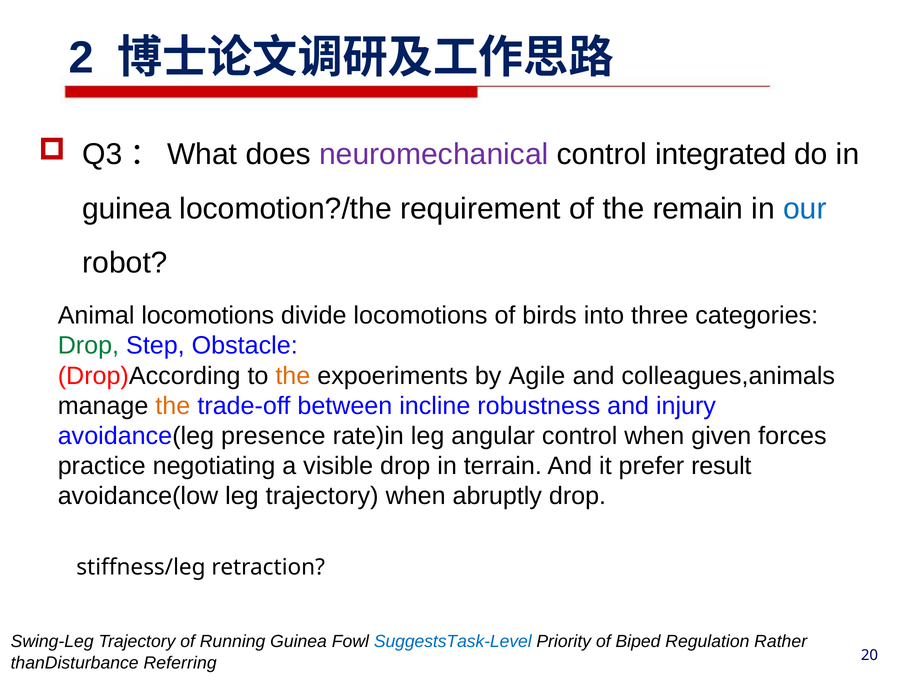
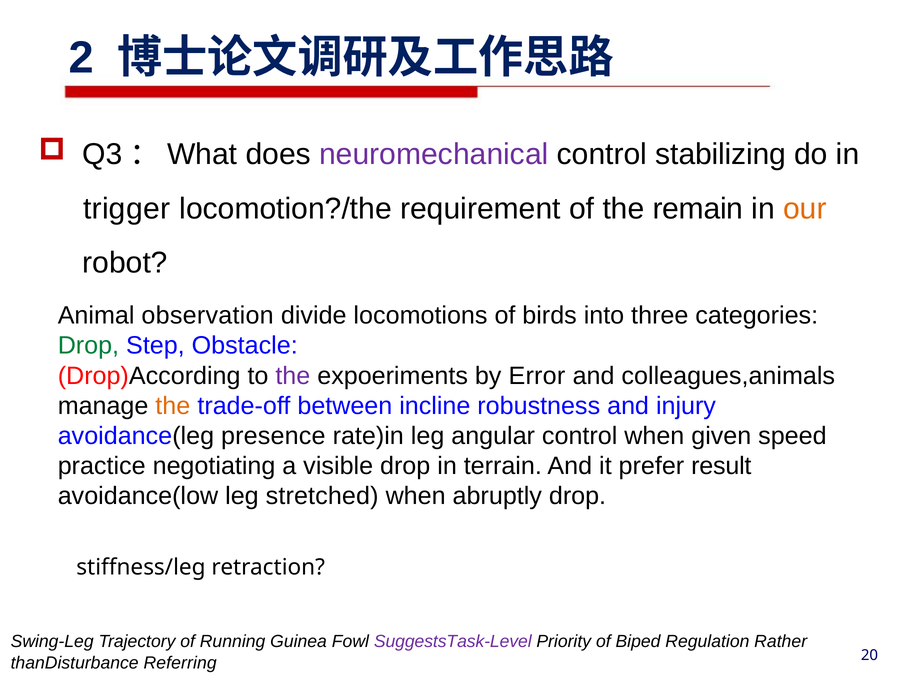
integrated: integrated -> stabilizing (721, 155)
guinea: guinea -> trigger (127, 209)
our colour: blue -> orange (805, 209)
Animal locomotions: locomotions -> observation (208, 316)
the colour: orange -> purple (293, 376)
Agile: Agile -> Error (537, 376)
forces: forces -> speed (792, 436)
leg trajectory: trajectory -> stretched (322, 496)
SuggestsTask-Level colour: blue -> purple (453, 642)
